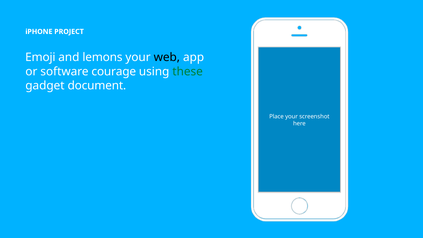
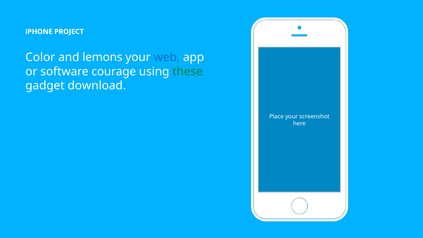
Emoji: Emoji -> Color (40, 57)
web colour: black -> blue (167, 57)
document: document -> download (97, 86)
